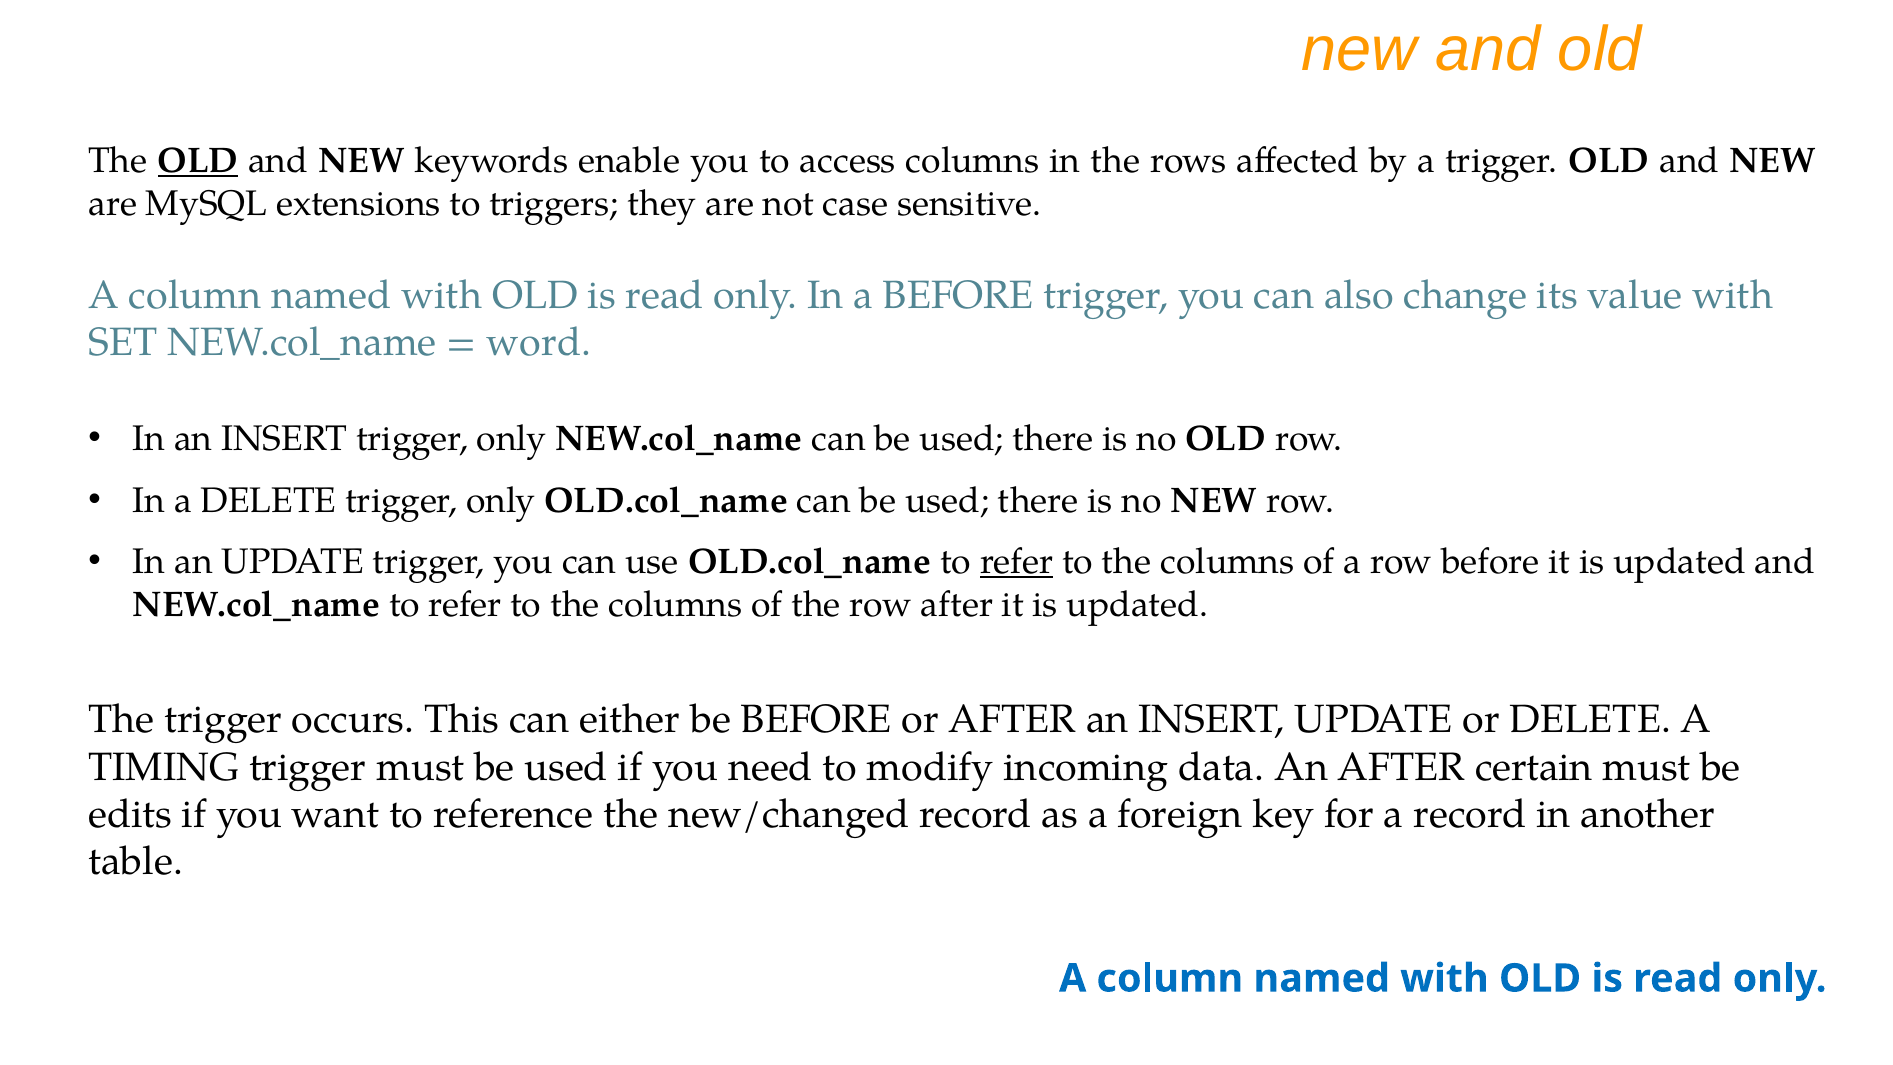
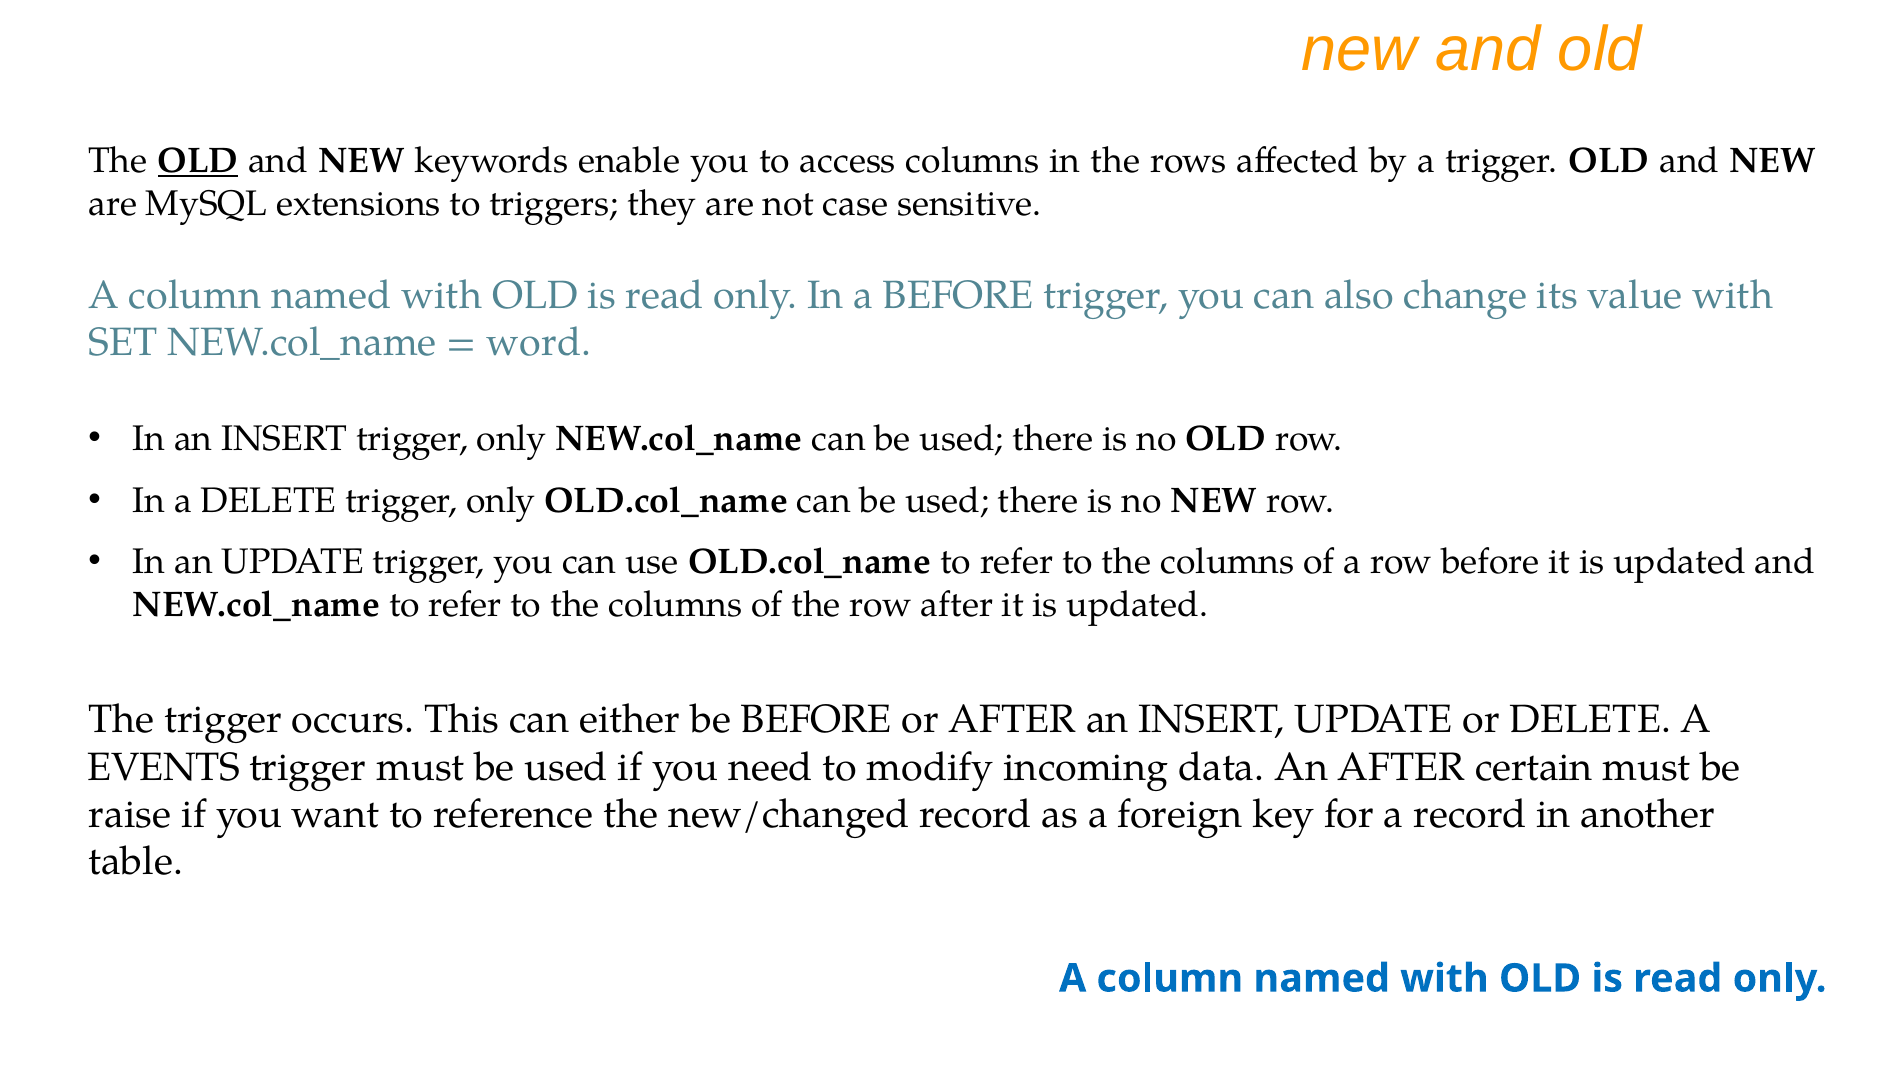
refer underline: present -> none (1017, 562)
TIMING: TIMING -> EVENTS (164, 767)
edits: edits -> raise (130, 814)
